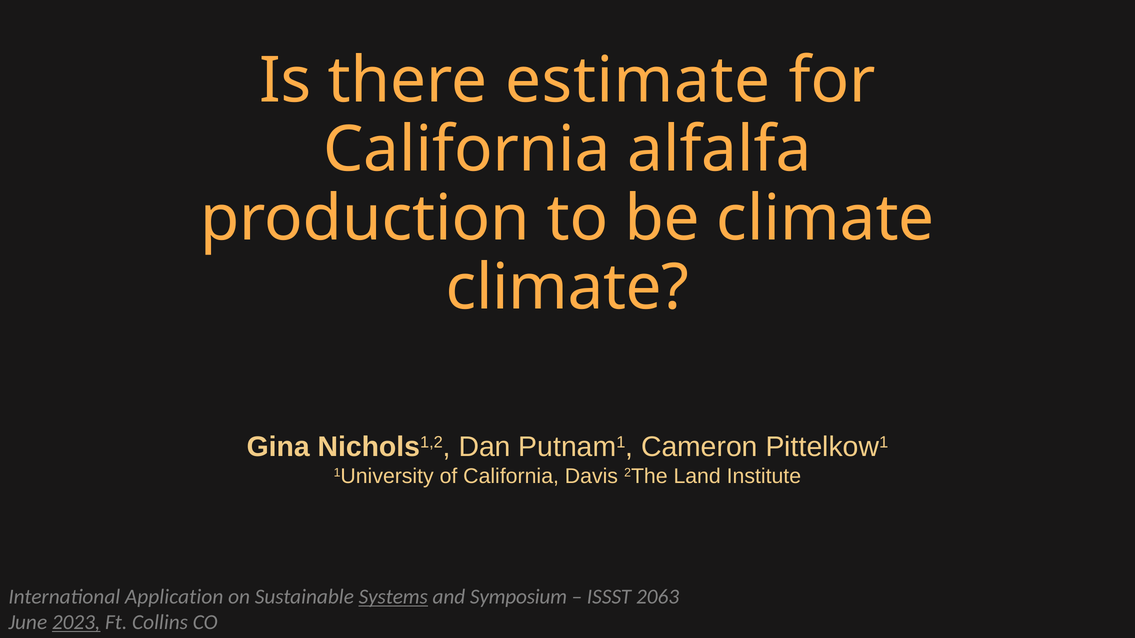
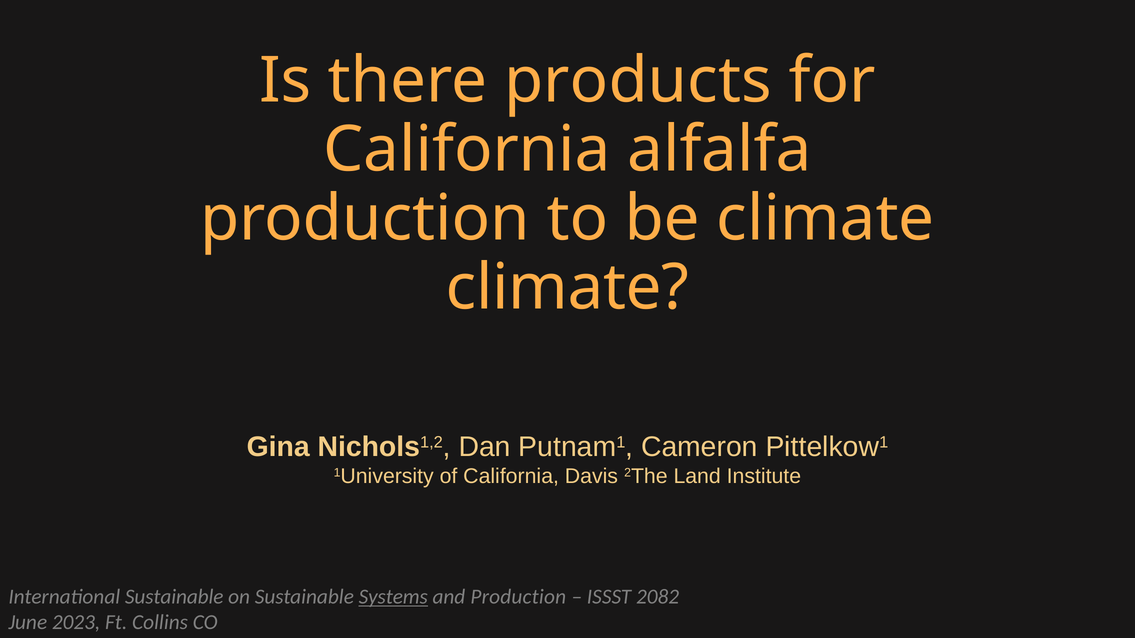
estimate: estimate -> products (638, 81)
International Application: Application -> Sustainable (174, 597)
and Symposium: Symposium -> Production (518, 597)
2063: 2063 -> 2082 (658, 597)
2023 underline: present -> none (76, 623)
